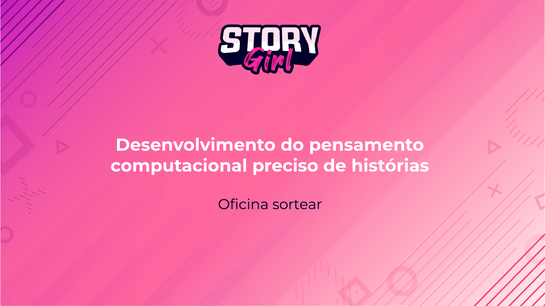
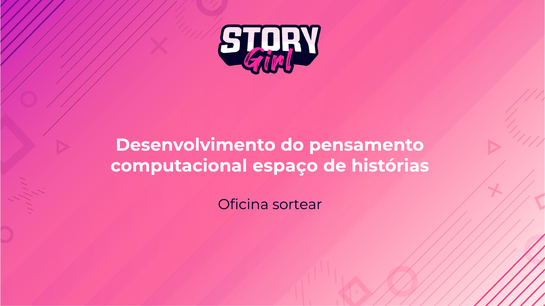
preciso: preciso -> espaço (285, 166)
